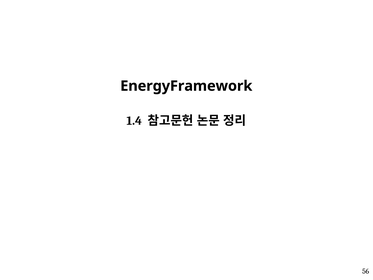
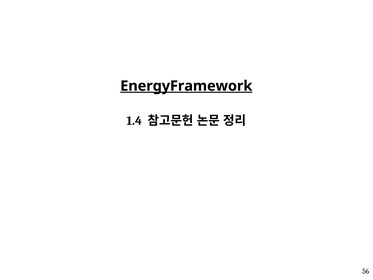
EnergyFramework underline: none -> present (186, 86)
